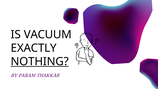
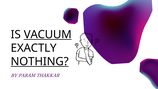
VACUUM underline: none -> present (48, 34)
